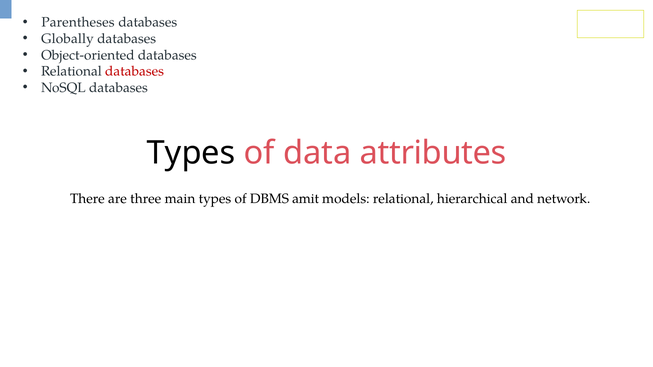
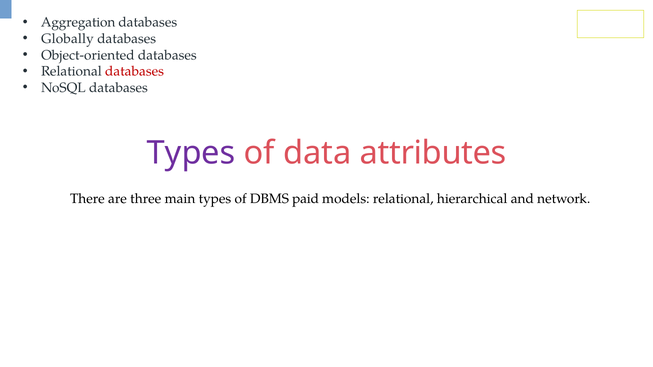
Parentheses: Parentheses -> Aggregation (78, 22)
Types colour: black -> purple (191, 153)
amit: amit -> paid (306, 199)
